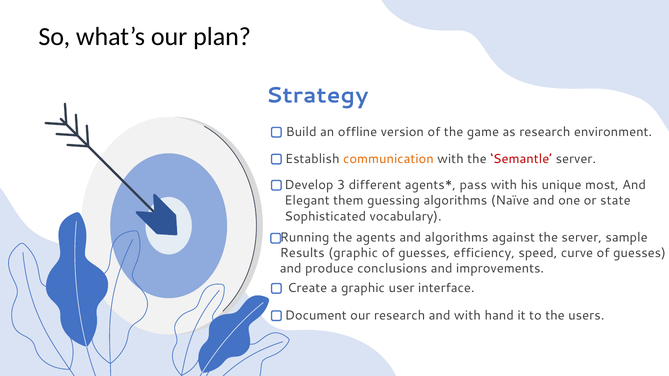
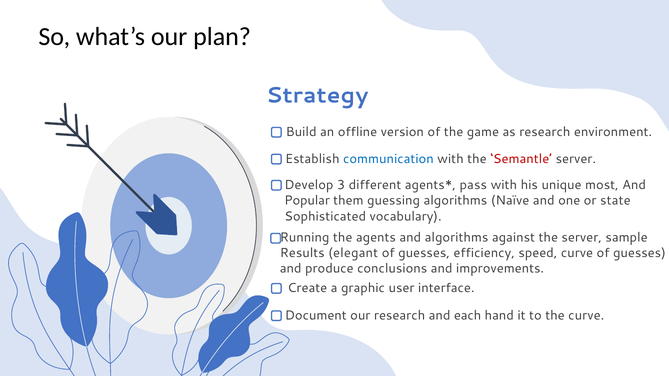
communication colour: orange -> blue (388, 159)
Elegant: Elegant -> Popular (307, 201)
Results graphic: graphic -> elegant (353, 253)
and with: with -> each (468, 316)
the users: users -> curve (586, 316)
